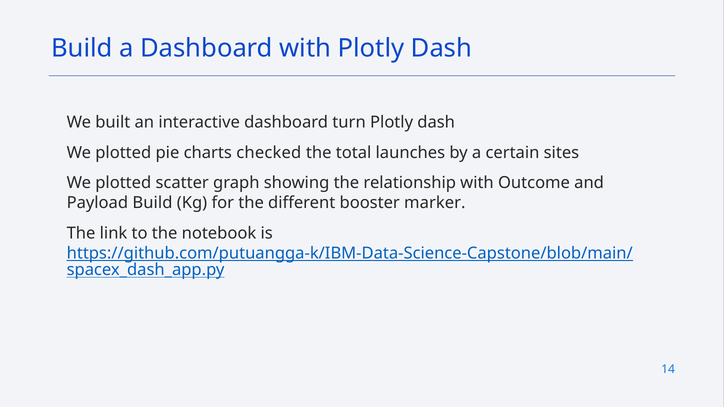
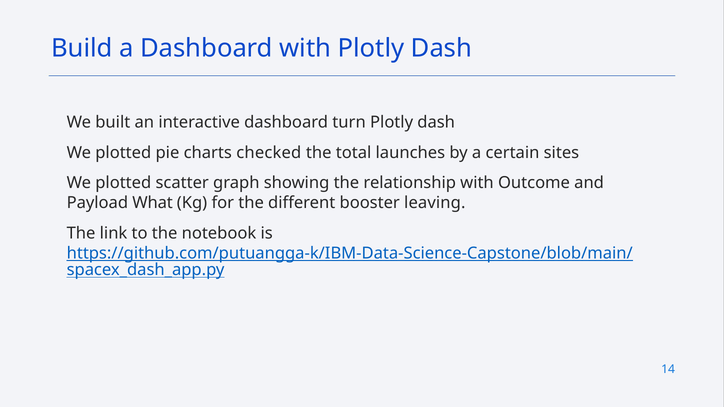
Payload Build: Build -> What (153, 203)
marker: marker -> leaving (435, 203)
